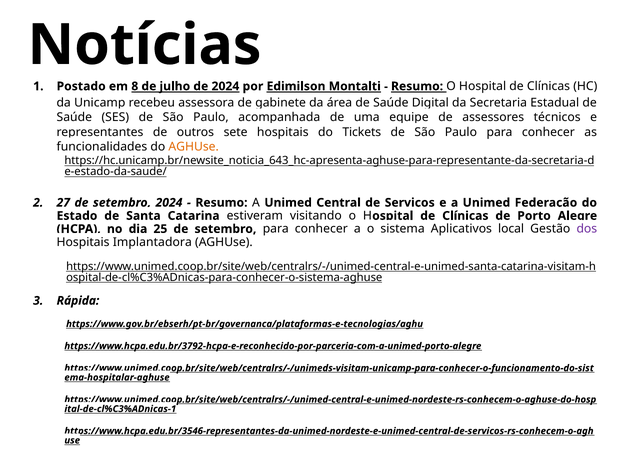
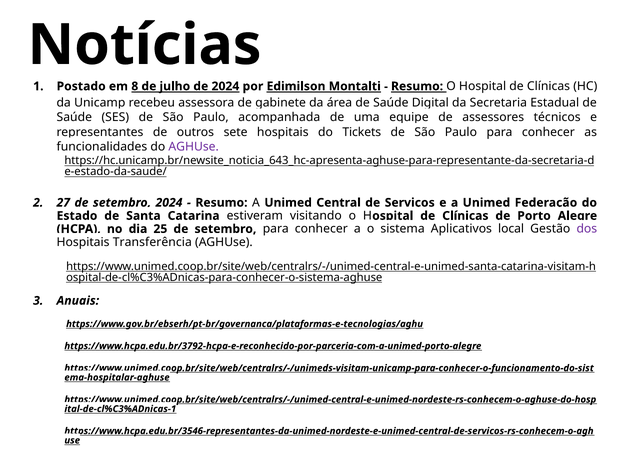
AGHUse colour: orange -> purple (194, 147)
Implantadora: Implantadora -> Transferência (152, 242)
Rápida: Rápida -> Anuais (78, 301)
